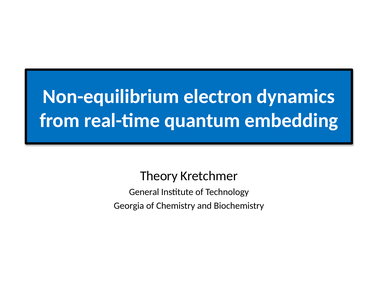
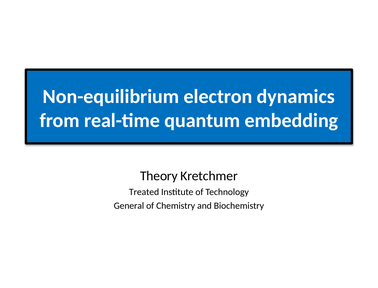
General: General -> Treated (144, 192)
Georgia: Georgia -> General (129, 206)
